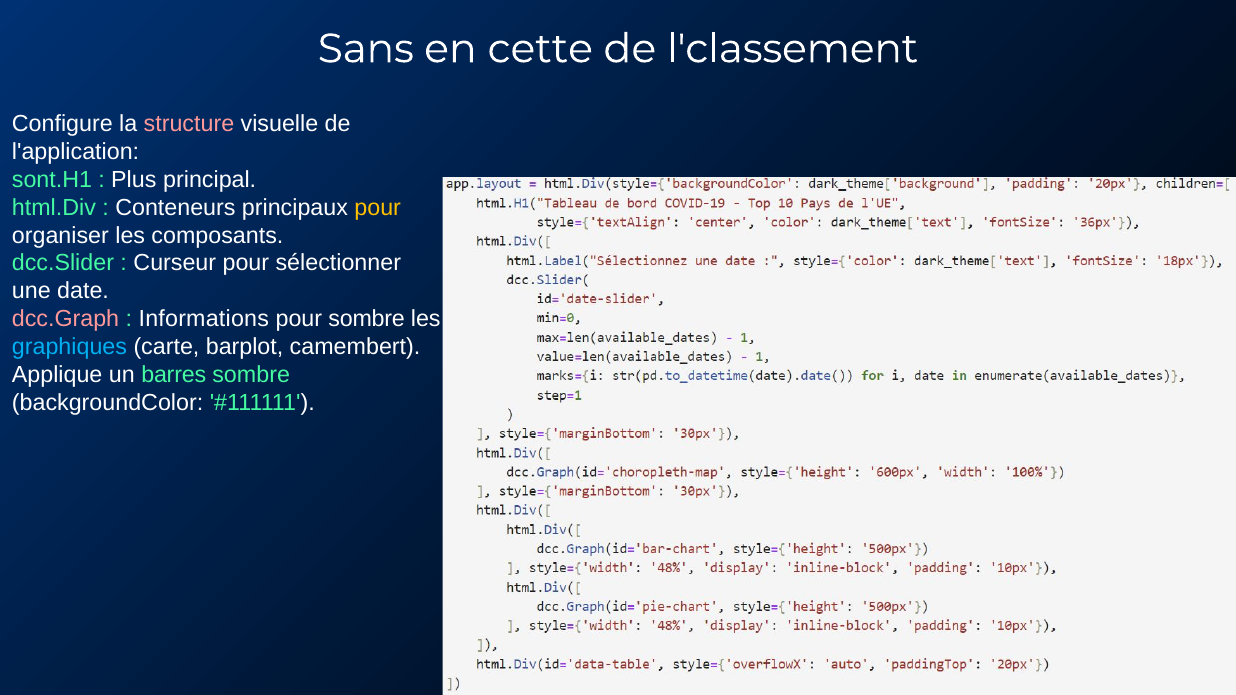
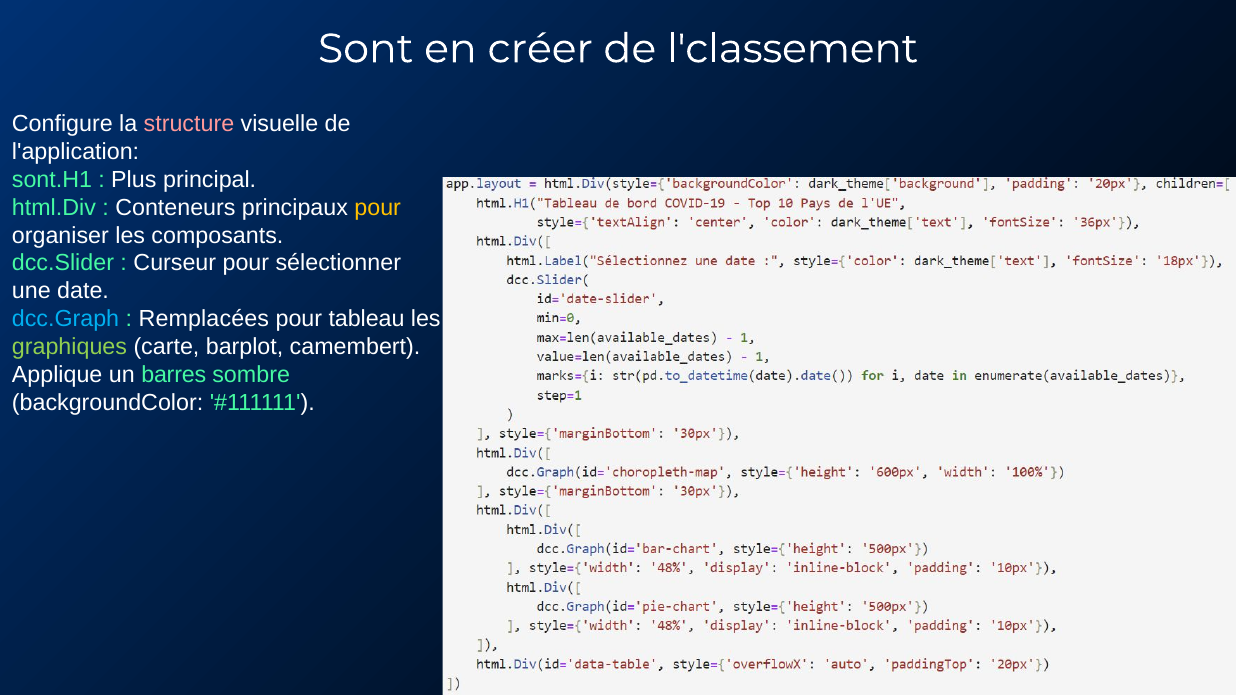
Sans: Sans -> Sont (366, 49)
cette: cette -> créer (540, 49)
dcc.Graph colour: pink -> light blue (66, 319)
Informations: Informations -> Remplacées (204, 319)
pour sombre: sombre -> tableau (367, 319)
graphiques colour: light blue -> light green (69, 347)
